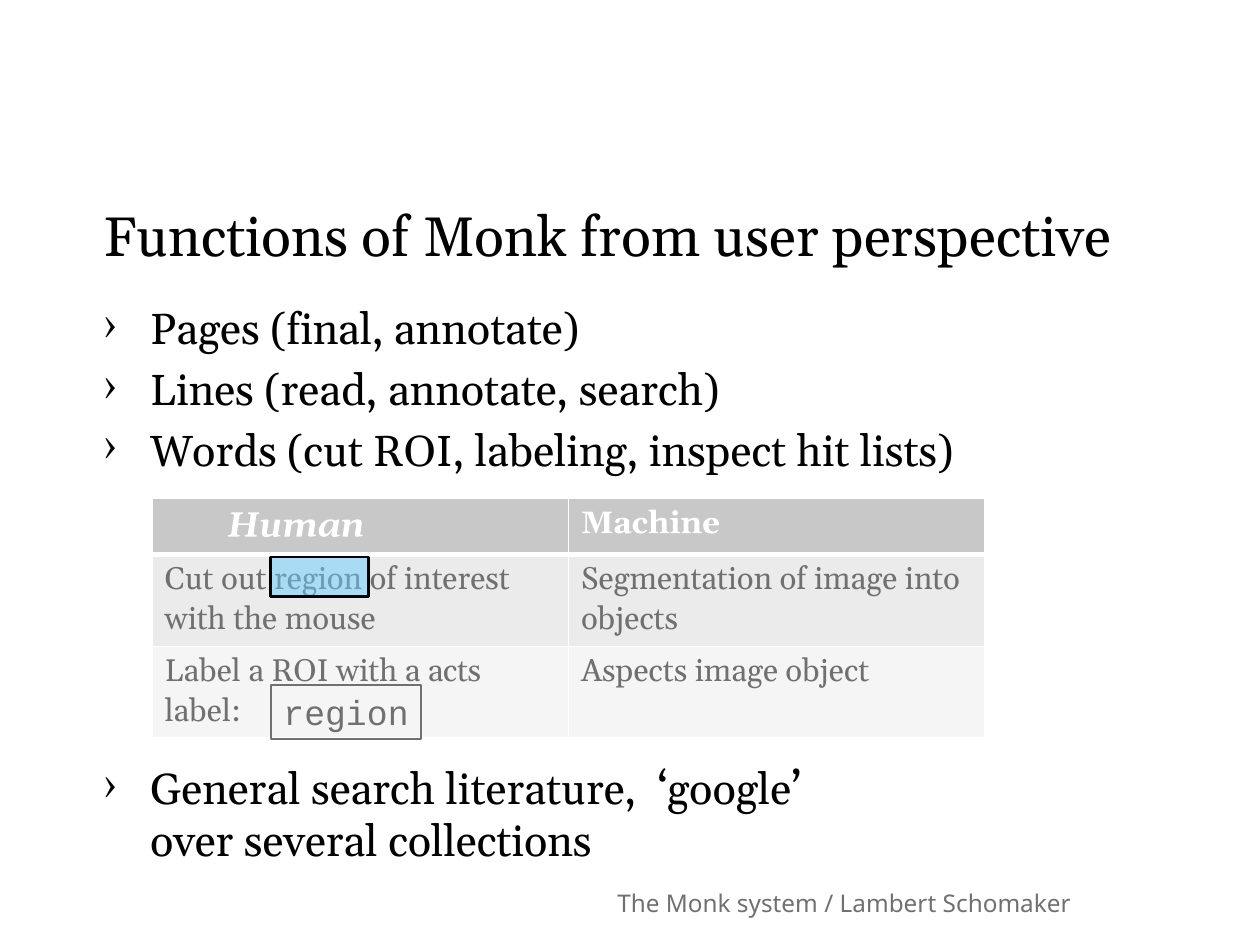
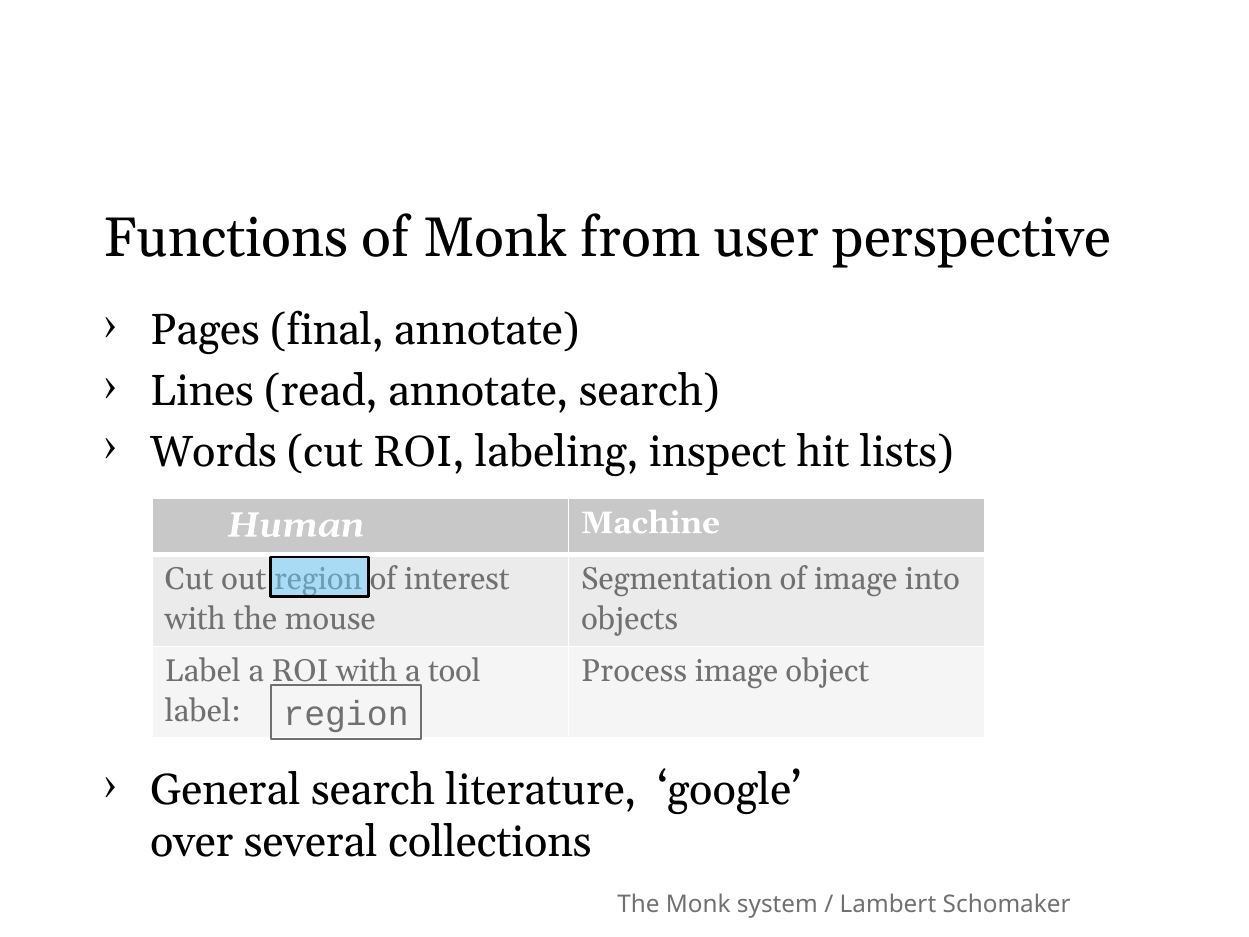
acts: acts -> tool (454, 671)
Aspects: Aspects -> Process (634, 671)
